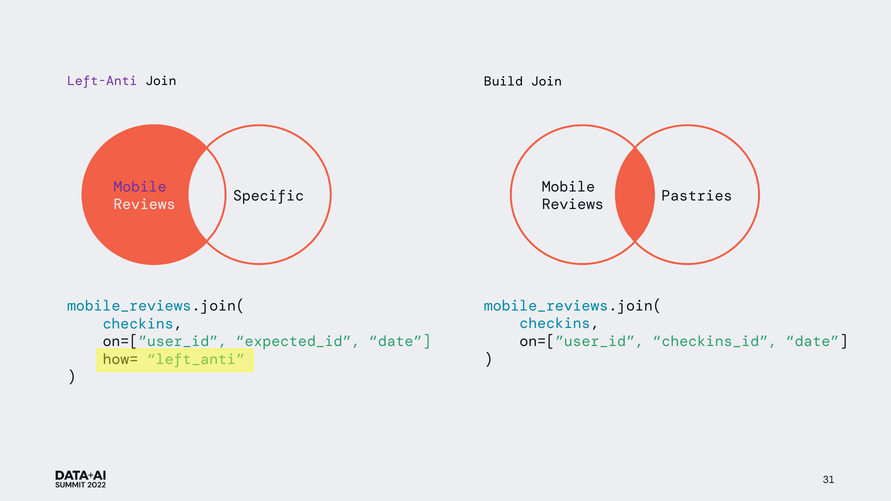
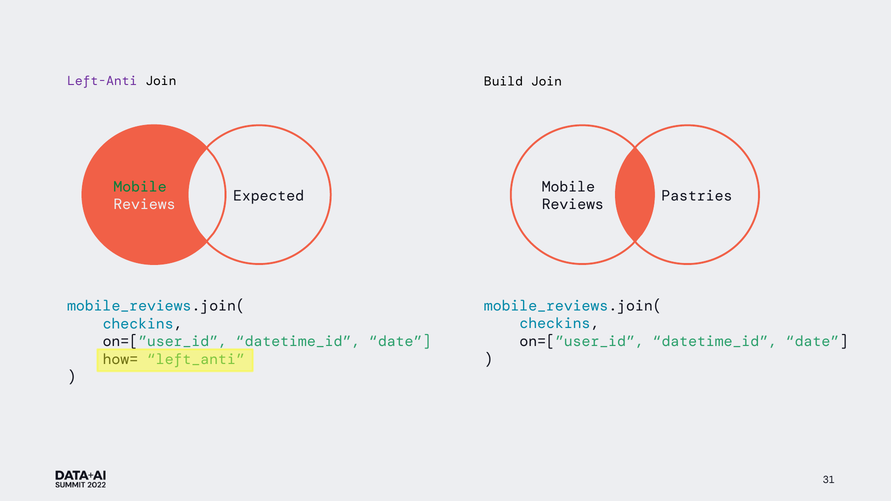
Mobile colour: purple -> green (140, 187)
Specific: Specific -> Expected (269, 196)
expected_id: expected_id -> datetime_id (298, 342)
checkins_id: checkins_id -> datetime_id (715, 342)
